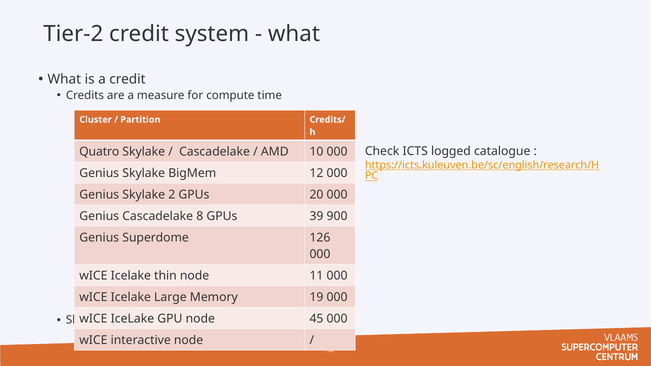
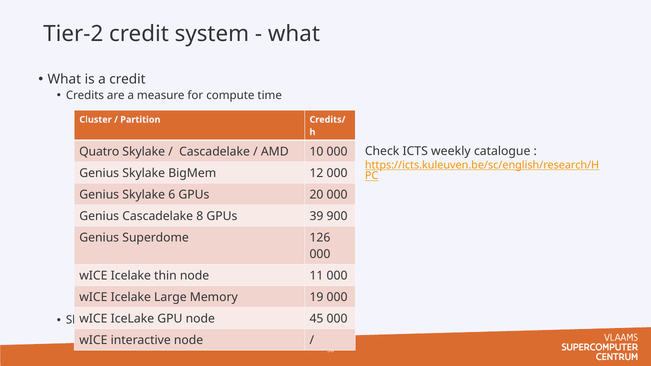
logged: logged -> weekly (451, 151)
2: 2 -> 6 (172, 195)
